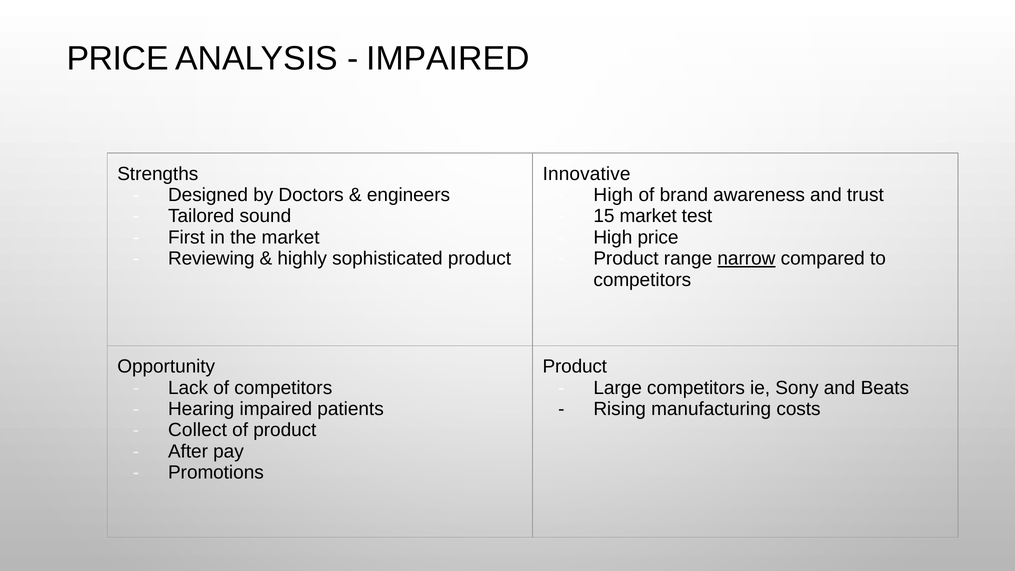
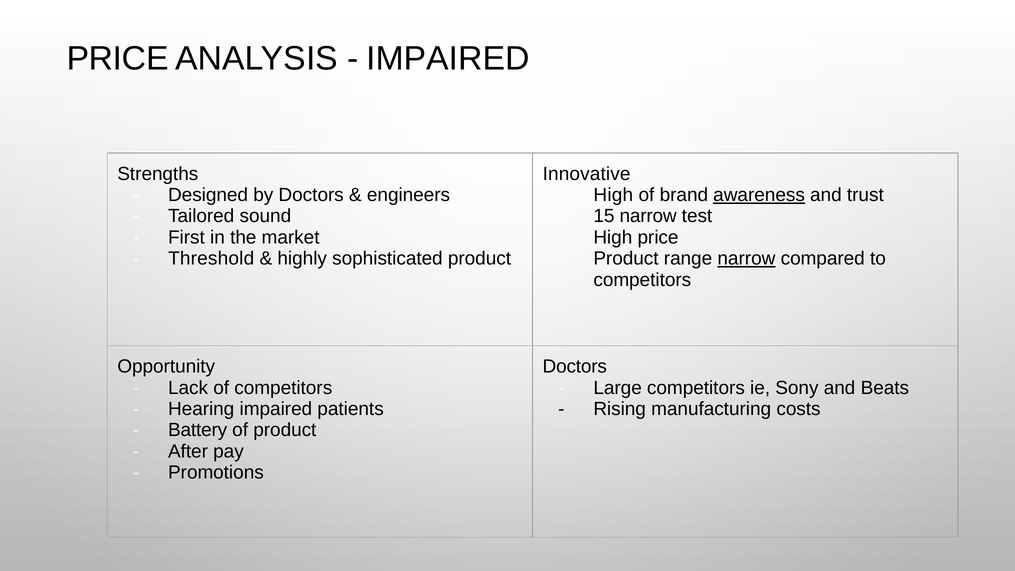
awareness underline: none -> present (759, 195)
15 market: market -> narrow (648, 216)
Reviewing: Reviewing -> Threshold (211, 259)
Product: Product -> Doctors (575, 367)
Collect: Collect -> Battery (198, 430)
